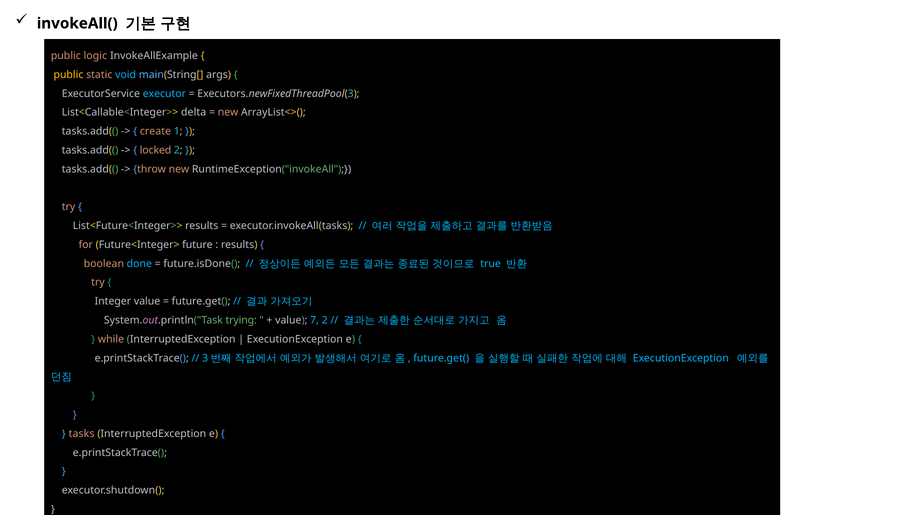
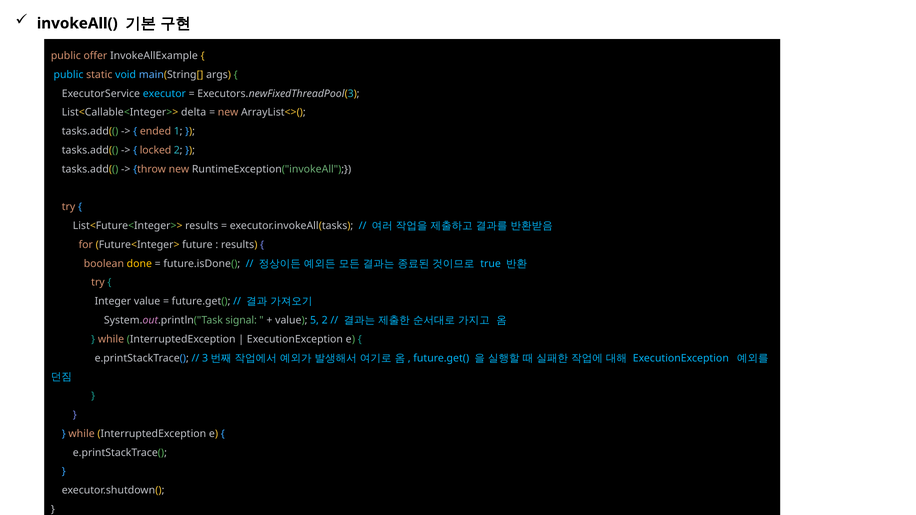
logic: logic -> offer (95, 56)
public colour: yellow -> light blue (68, 75)
create: create -> ended (155, 131)
done colour: light blue -> yellow (139, 264)
trying: trying -> signal (241, 320)
7: 7 -> 5 (314, 320)
tasks: tasks -> while (82, 434)
